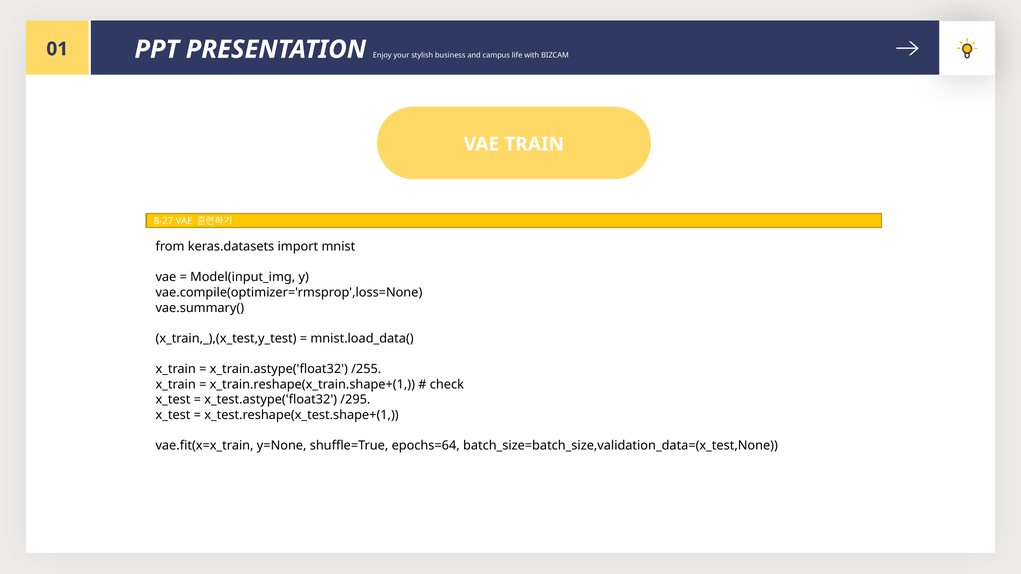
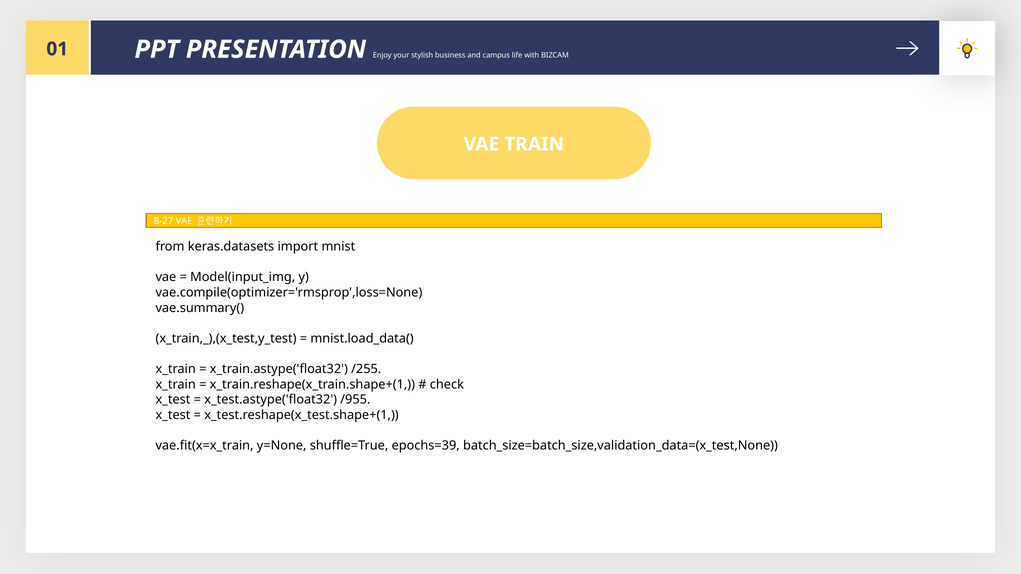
/295: /295 -> /955 (355, 400)
epochs=64: epochs=64 -> epochs=39 (426, 446)
